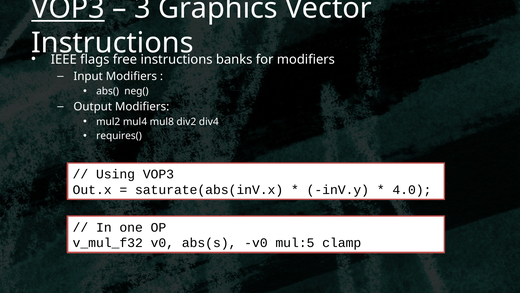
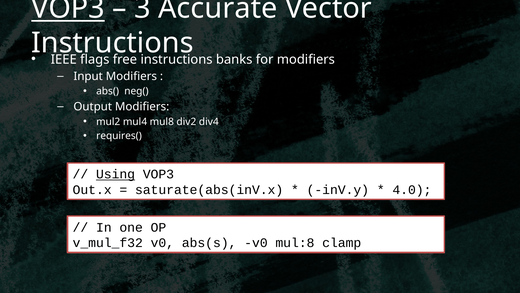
Graphics: Graphics -> Accurate (218, 8)
Using underline: none -> present (116, 174)
mul:5: mul:5 -> mul:8 (295, 243)
